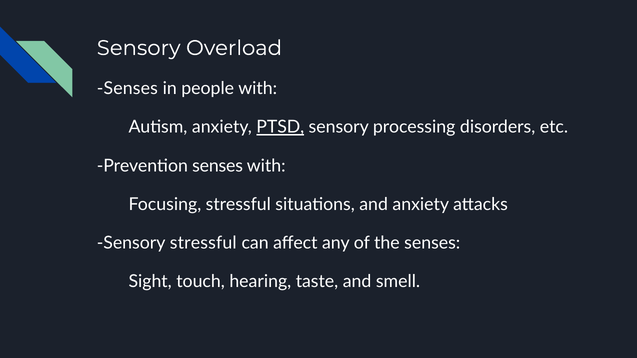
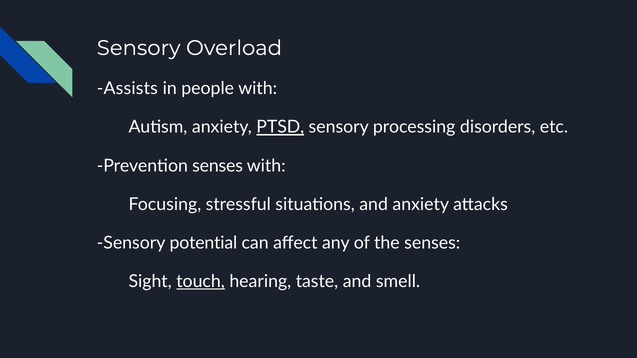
Senses: Senses -> Assists (127, 89)
Sensory stressful: stressful -> potential (203, 243)
touch underline: none -> present (201, 282)
